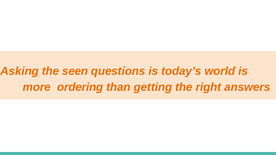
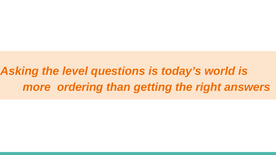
seen: seen -> level (75, 71)
